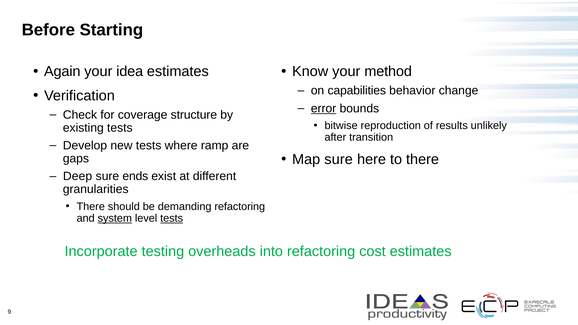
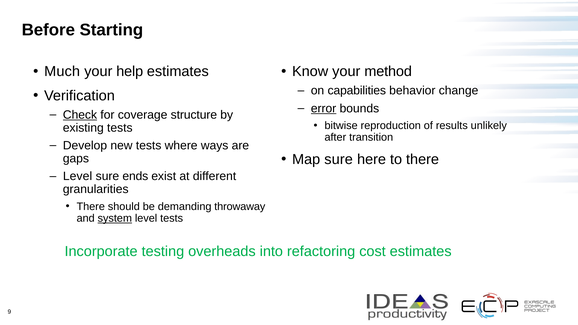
Again: Again -> Much (62, 72)
idea: idea -> help (130, 72)
Check underline: none -> present (80, 115)
ramp: ramp -> ways (215, 146)
Deep: Deep -> Level (78, 176)
demanding refactoring: refactoring -> throwaway (240, 207)
tests underline: present -> none (172, 218)
